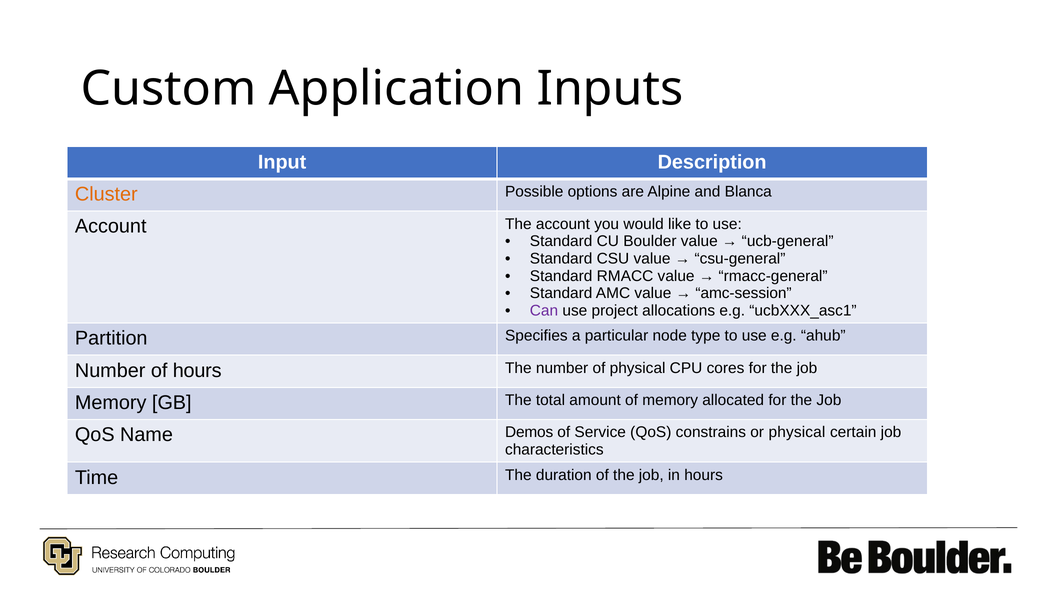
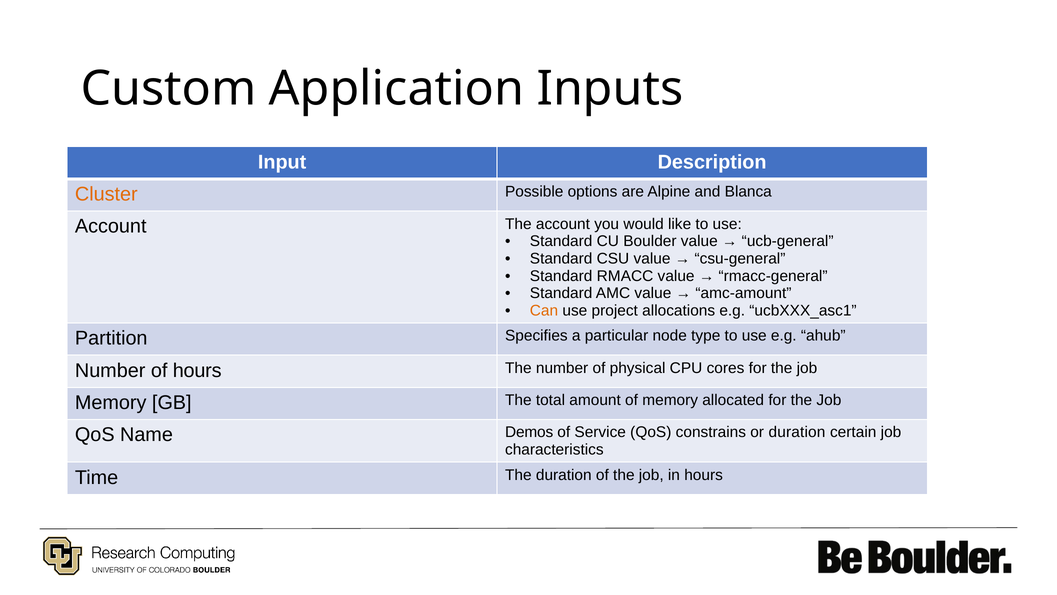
amc-session: amc-session -> amc-amount (743, 293)
Can colour: purple -> orange (544, 310)
or physical: physical -> duration (797, 432)
